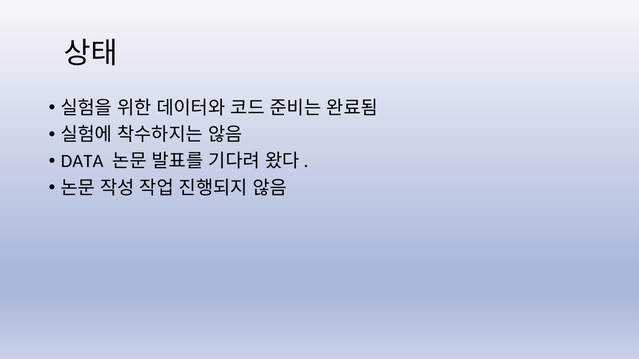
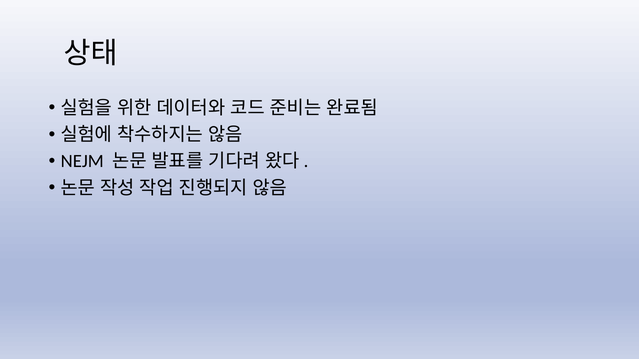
DATA: DATA -> NEJM (82, 162)
